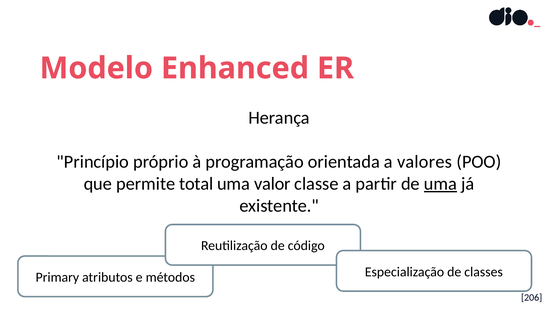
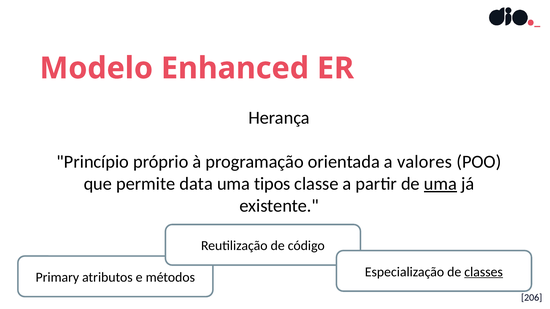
total: total -> data (196, 184)
valor: valor -> tipos (272, 184)
classes underline: none -> present (484, 272)
